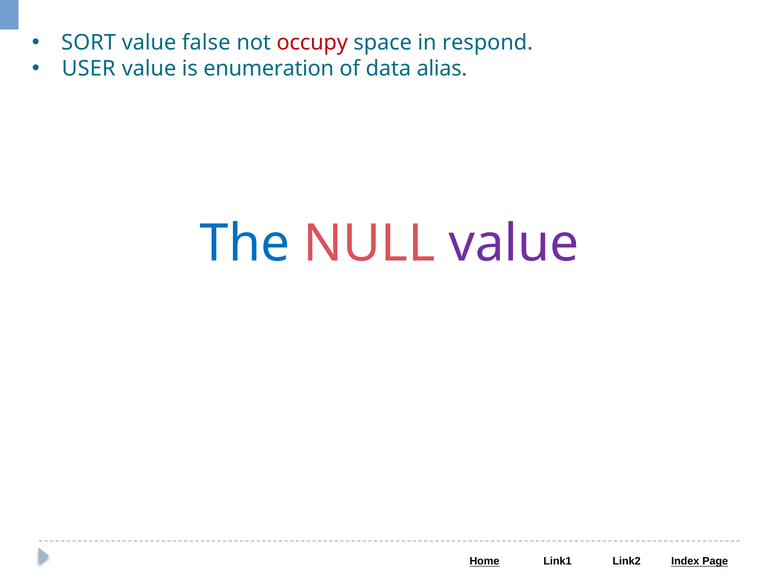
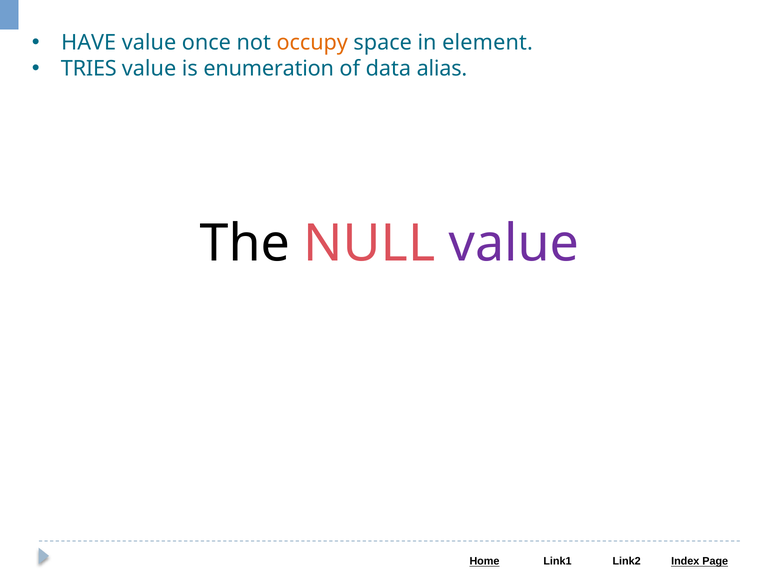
SORT: SORT -> HAVE (89, 43)
false: false -> once (206, 43)
occupy colour: red -> orange (312, 43)
respond: respond -> element (488, 43)
USER: USER -> TRIES (89, 69)
The colour: blue -> black (245, 243)
